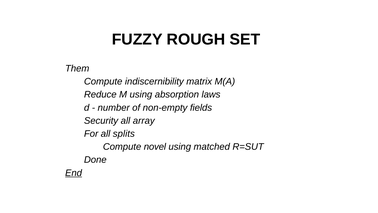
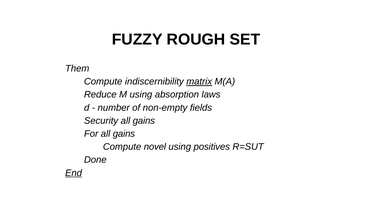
matrix underline: none -> present (199, 81)
array: array -> gains (144, 120)
For all splits: splits -> gains (124, 134)
matched: matched -> positives (212, 147)
